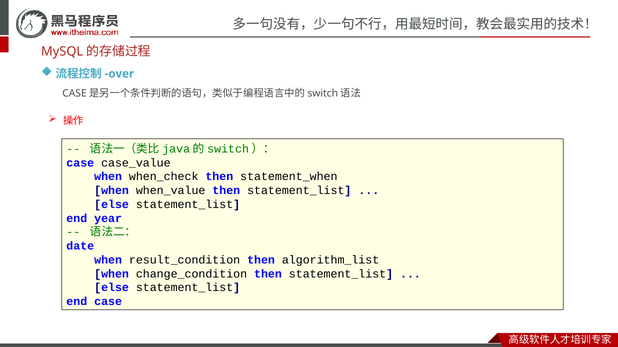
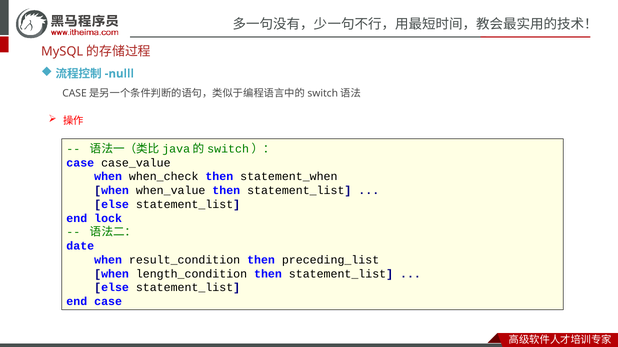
over: over -> nulll (119, 74)
year: year -> lock (108, 219)
algorithm_list: algorithm_list -> preceding_list (331, 260)
change_condition: change_condition -> length_condition (192, 274)
